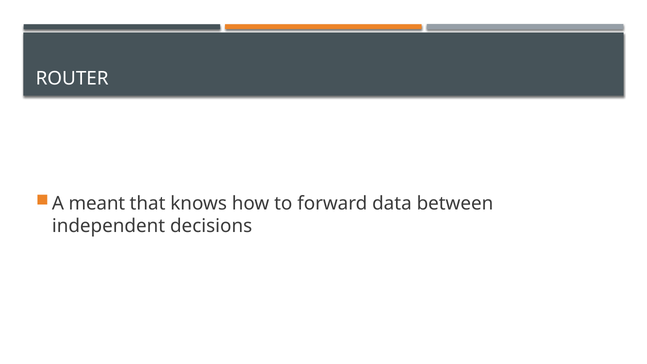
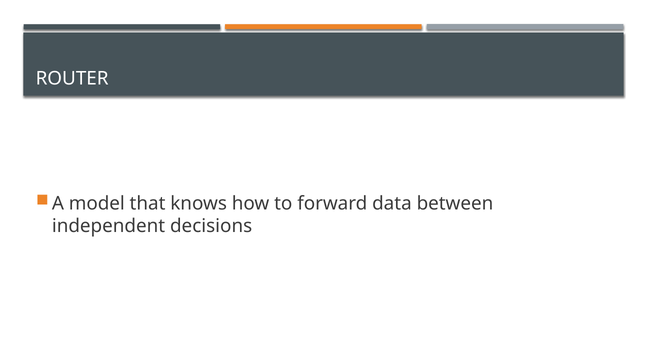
meant: meant -> model (97, 203)
